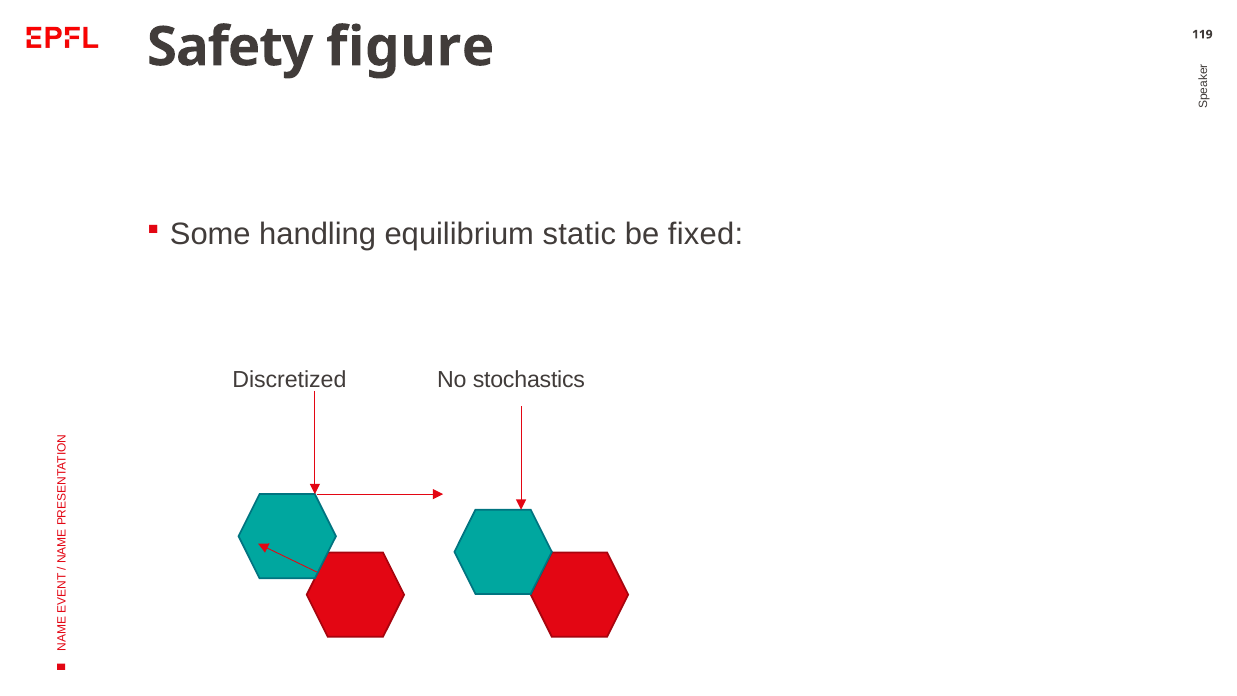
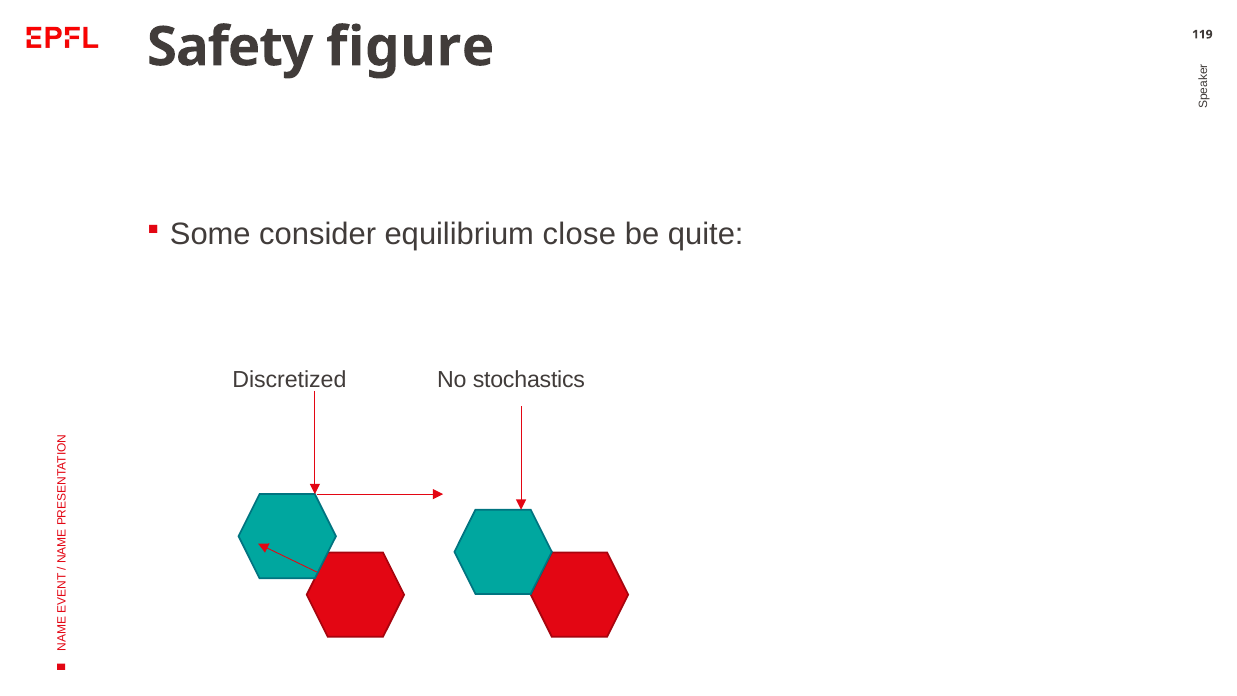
handling: handling -> consider (318, 234)
static: static -> close (579, 234)
fixed: fixed -> quite (706, 234)
